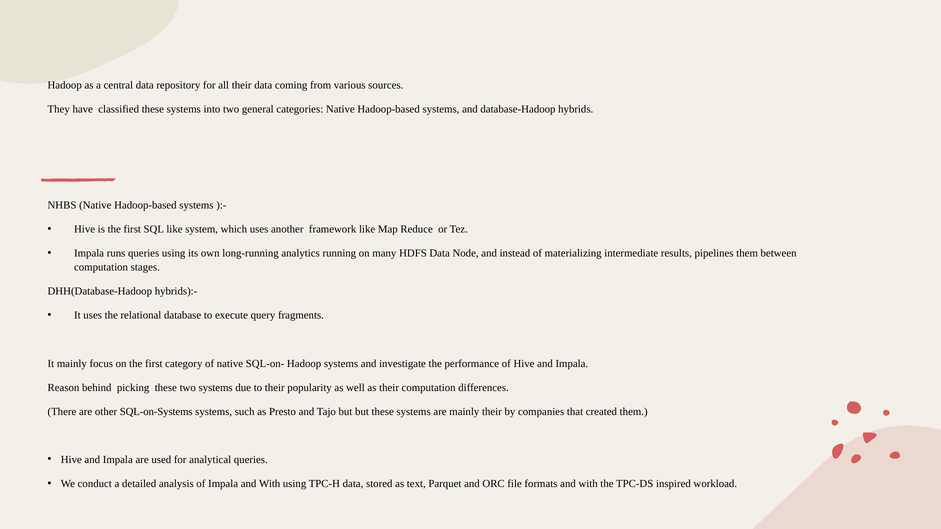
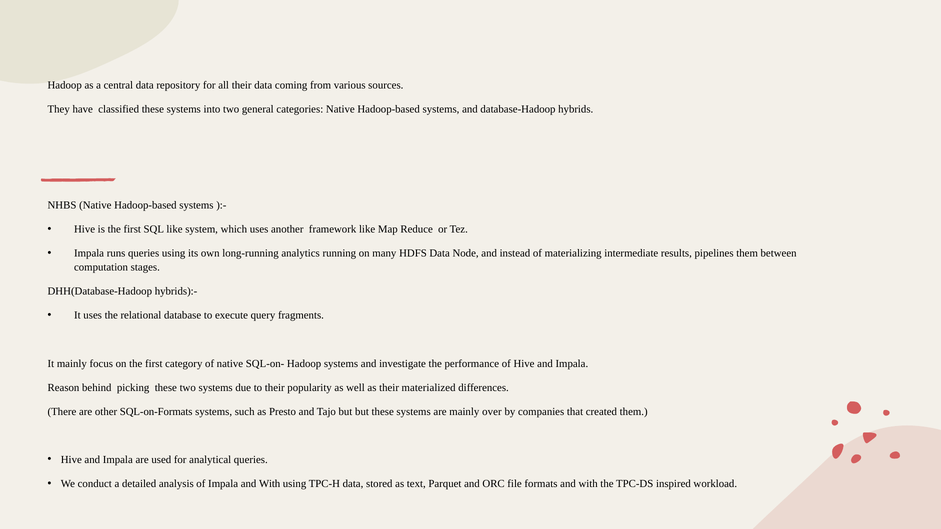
their computation: computation -> materialized (429, 388)
SQL-on-Systems: SQL-on-Systems -> SQL-on-Formats (156, 412)
mainly their: their -> over (492, 412)
